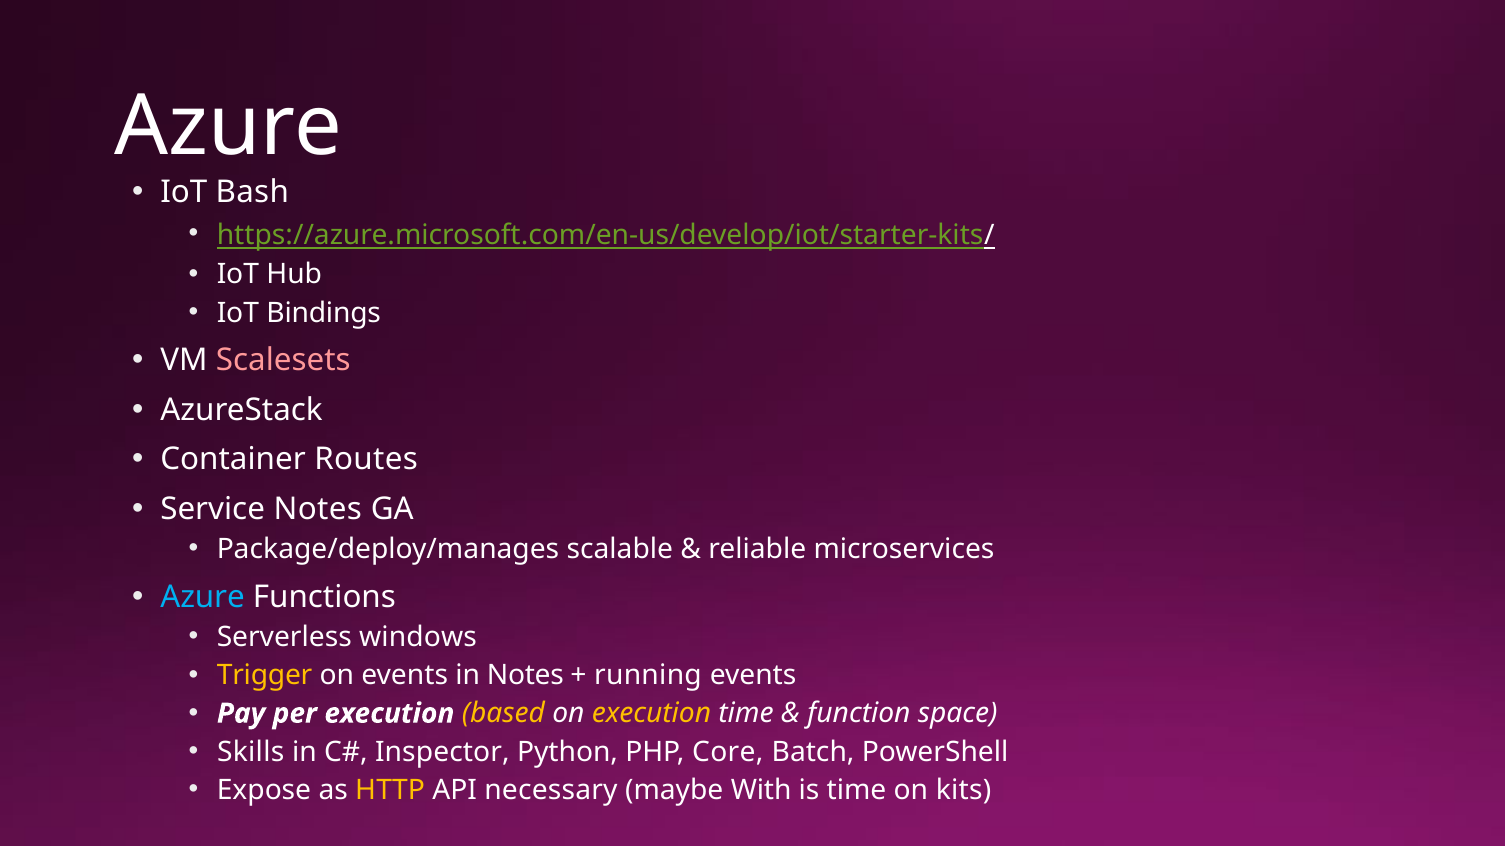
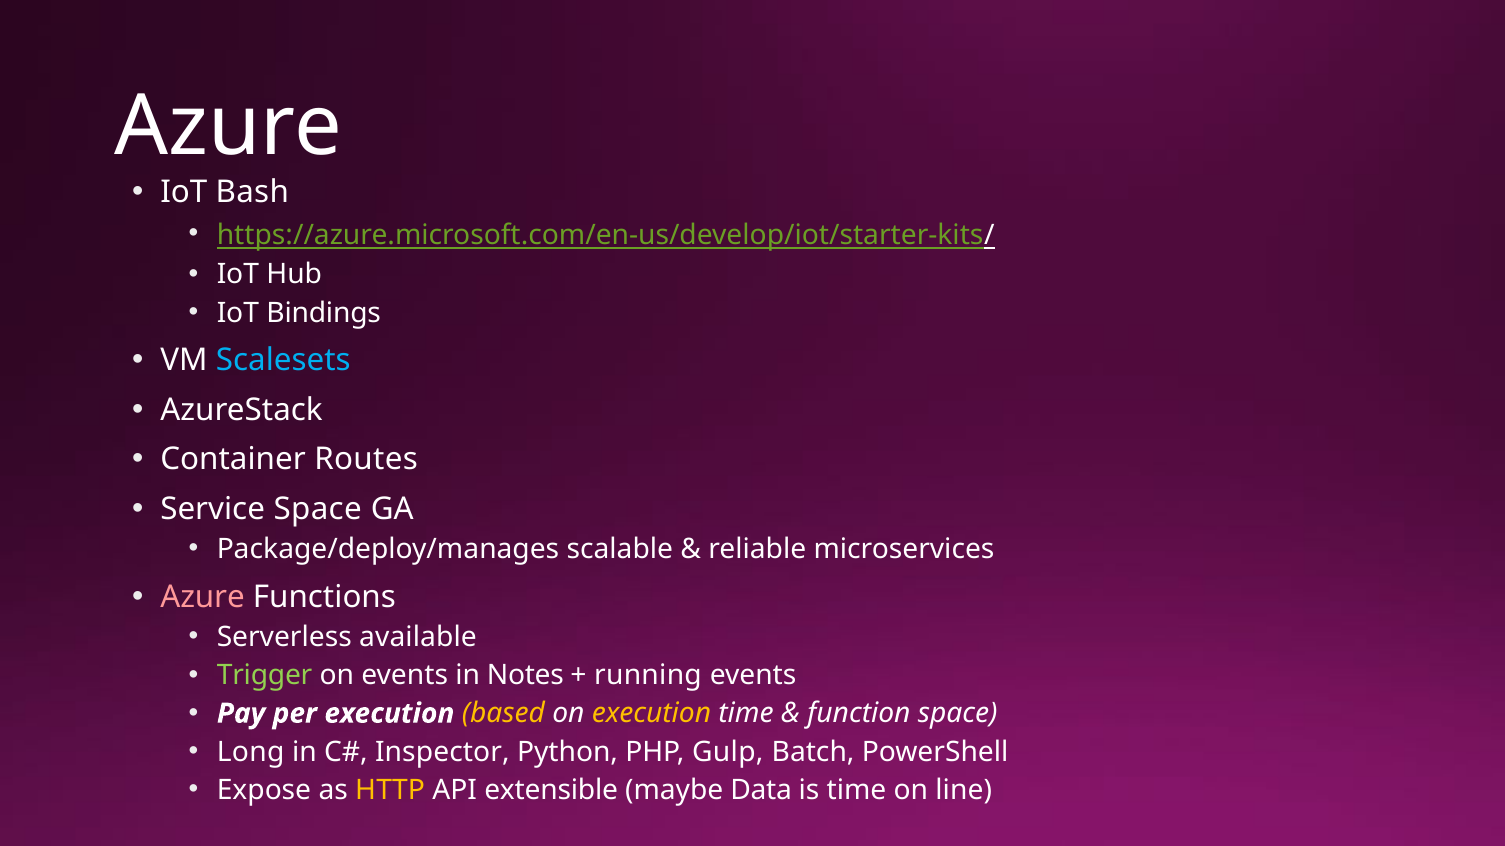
Scalesets colour: pink -> light blue (283, 361)
Service Notes: Notes -> Space (318, 509)
Azure colour: light blue -> pink (203, 597)
windows: windows -> available (418, 637)
Trigger colour: yellow -> light green (265, 676)
Skills: Skills -> Long (251, 752)
Core: Core -> Gulp (728, 752)
necessary: necessary -> extensible (551, 790)
With: With -> Data (761, 790)
kits: kits -> line (964, 790)
